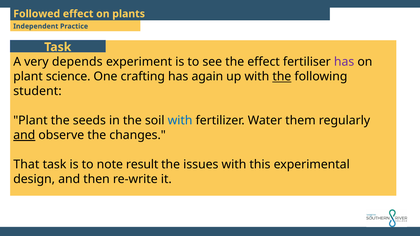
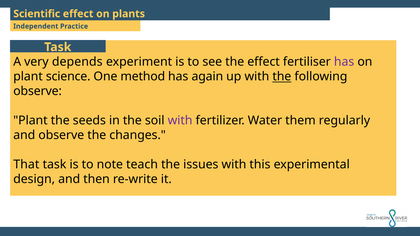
Followed: Followed -> Scientific (37, 14)
crafting: crafting -> method (143, 77)
student: student -> observe (38, 91)
with colour: blue -> purple (180, 121)
and underline: present -> none (24, 135)
result: result -> teach (142, 165)
